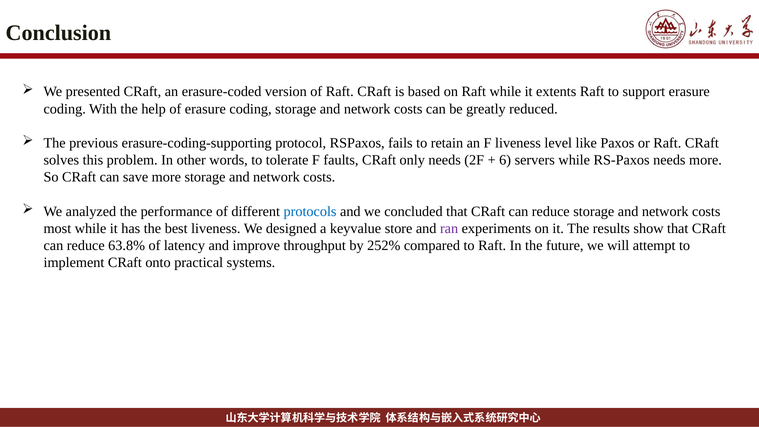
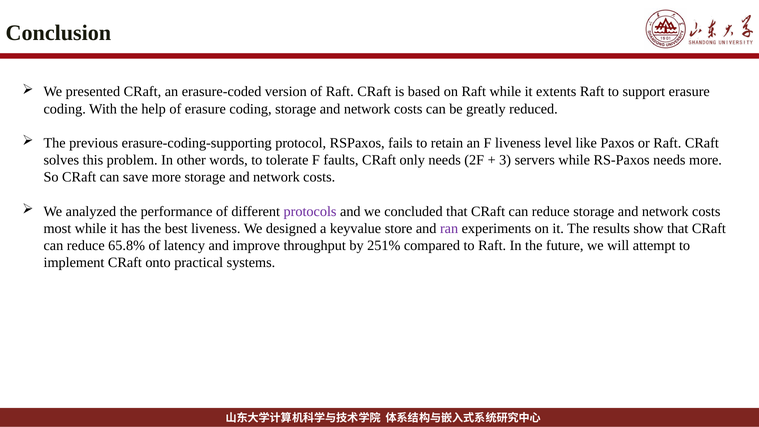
6: 6 -> 3 (505, 160)
protocols colour: blue -> purple (310, 211)
63.8%: 63.8% -> 65.8% (127, 245)
252%: 252% -> 251% (384, 245)
